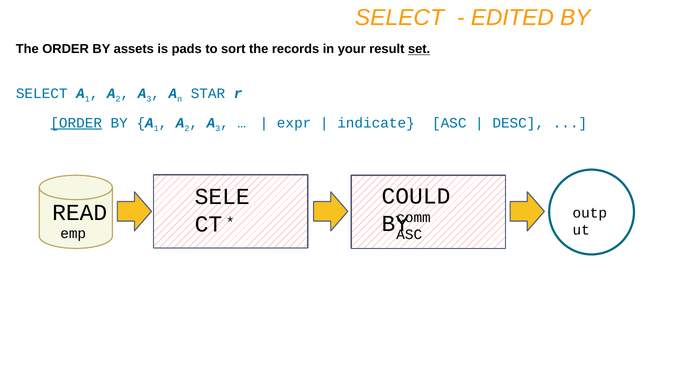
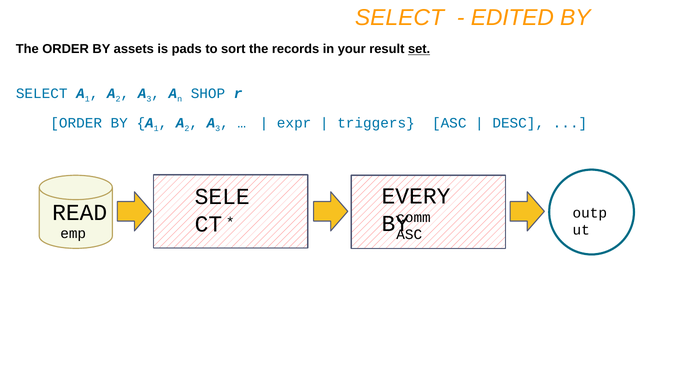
STAR: STAR -> SHOP (208, 93)
ORDER underline: present -> none (76, 123)
indicate: indicate -> triggers (376, 123)
COULD: COULD -> EVERY (416, 196)
